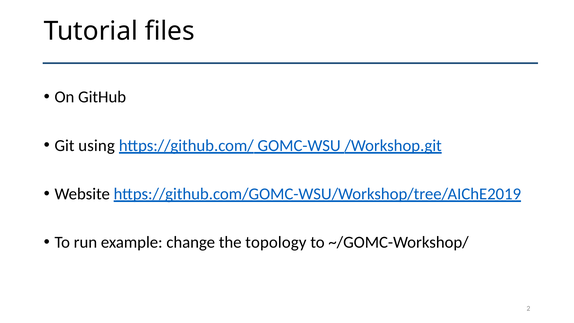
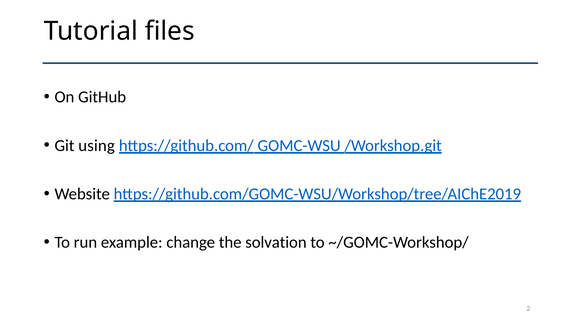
topology: topology -> solvation (276, 242)
